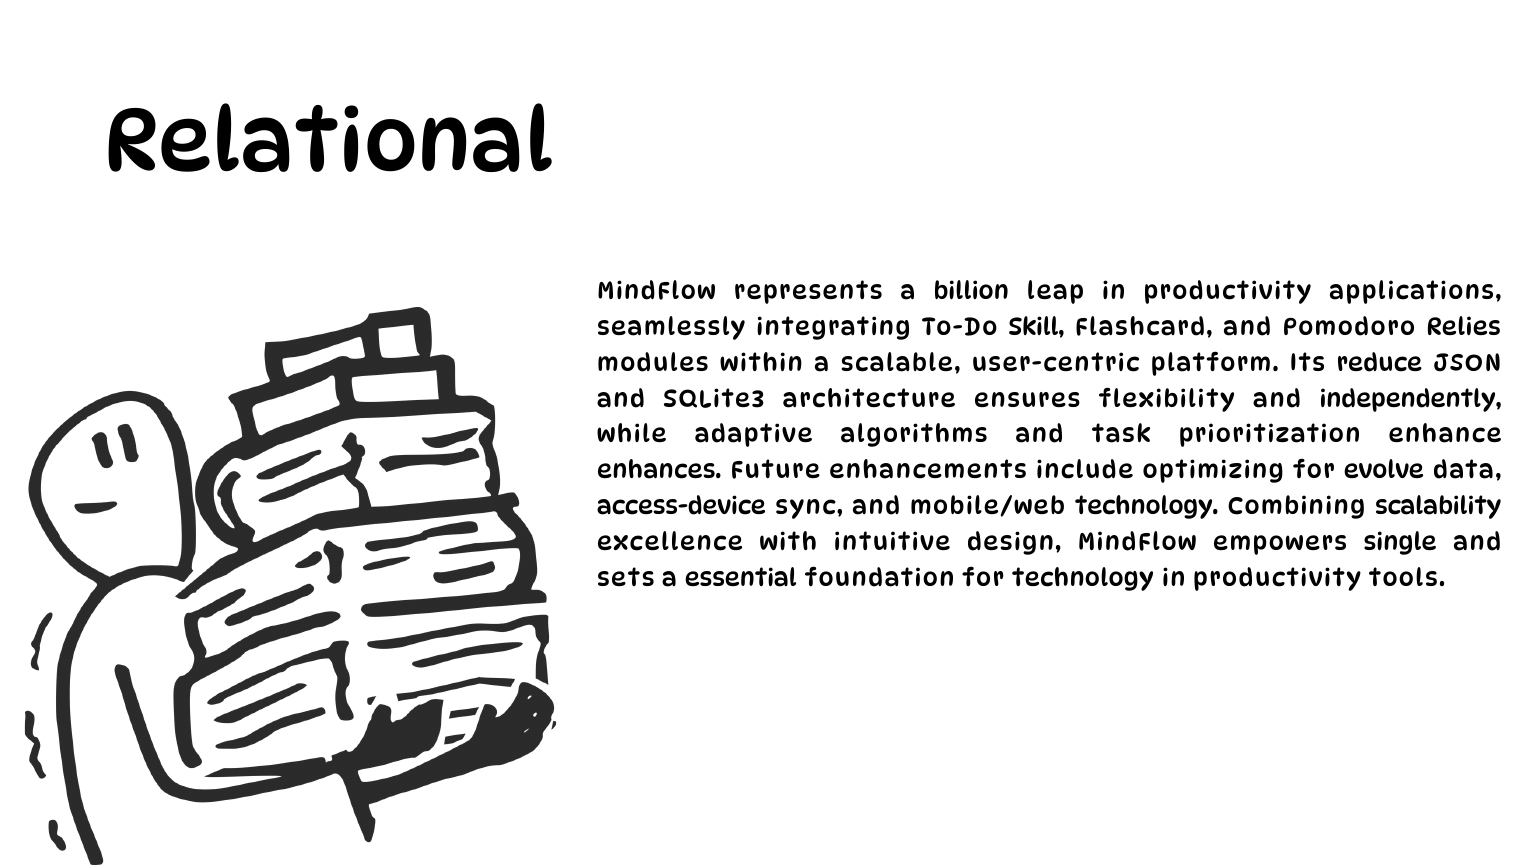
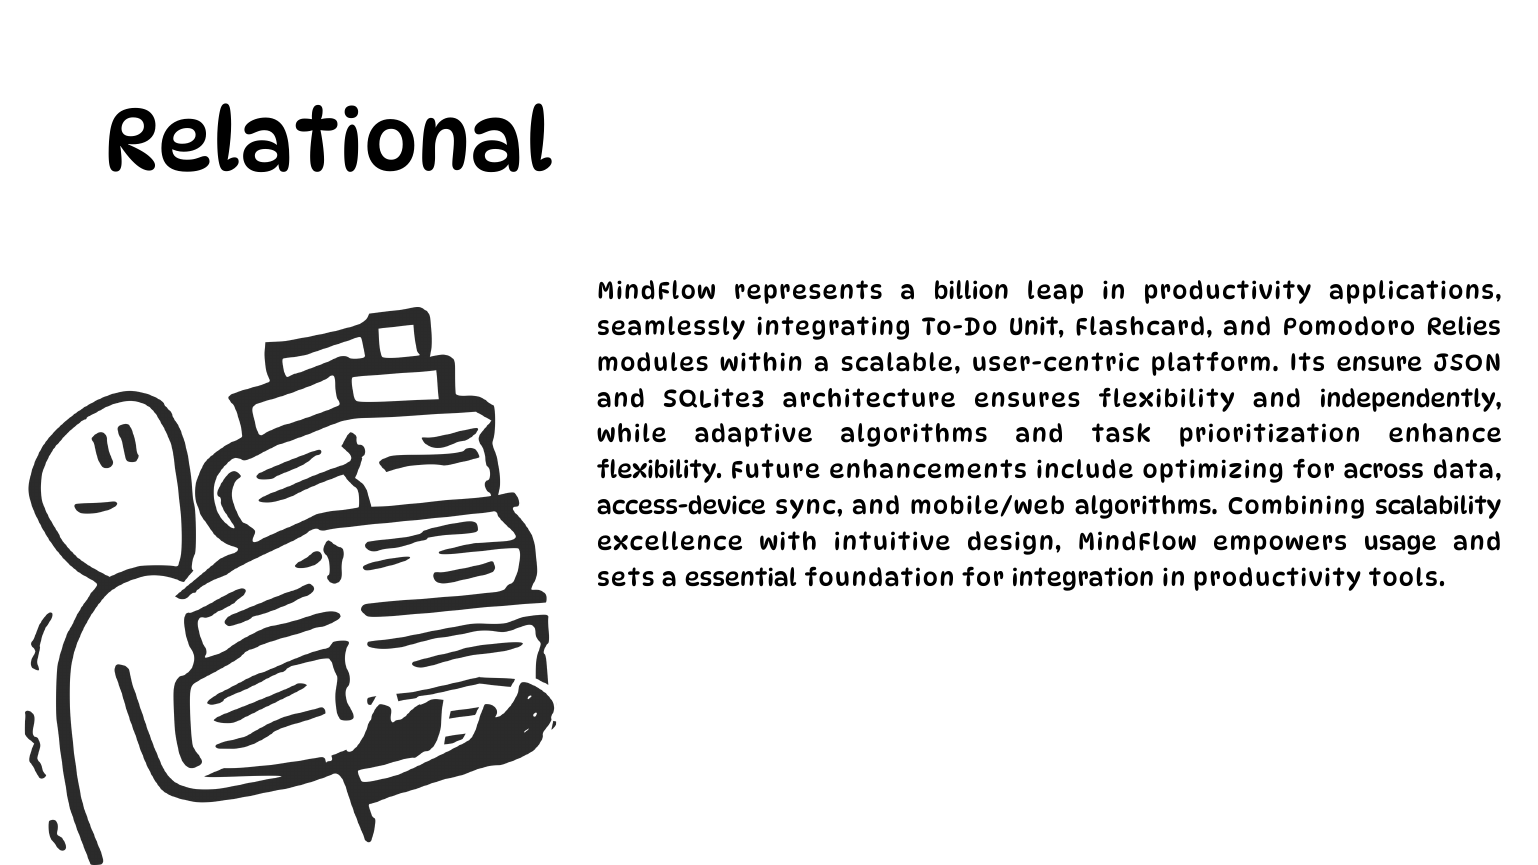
Skill: Skill -> Unit (1036, 328)
reduce: reduce -> ensure (1379, 363)
enhances: enhances -> flexibility (659, 471)
evolve: evolve -> across (1384, 471)
mobile/web technology: technology -> algorithms (1146, 507)
single: single -> usage (1400, 543)
for technology: technology -> integration (1083, 579)
